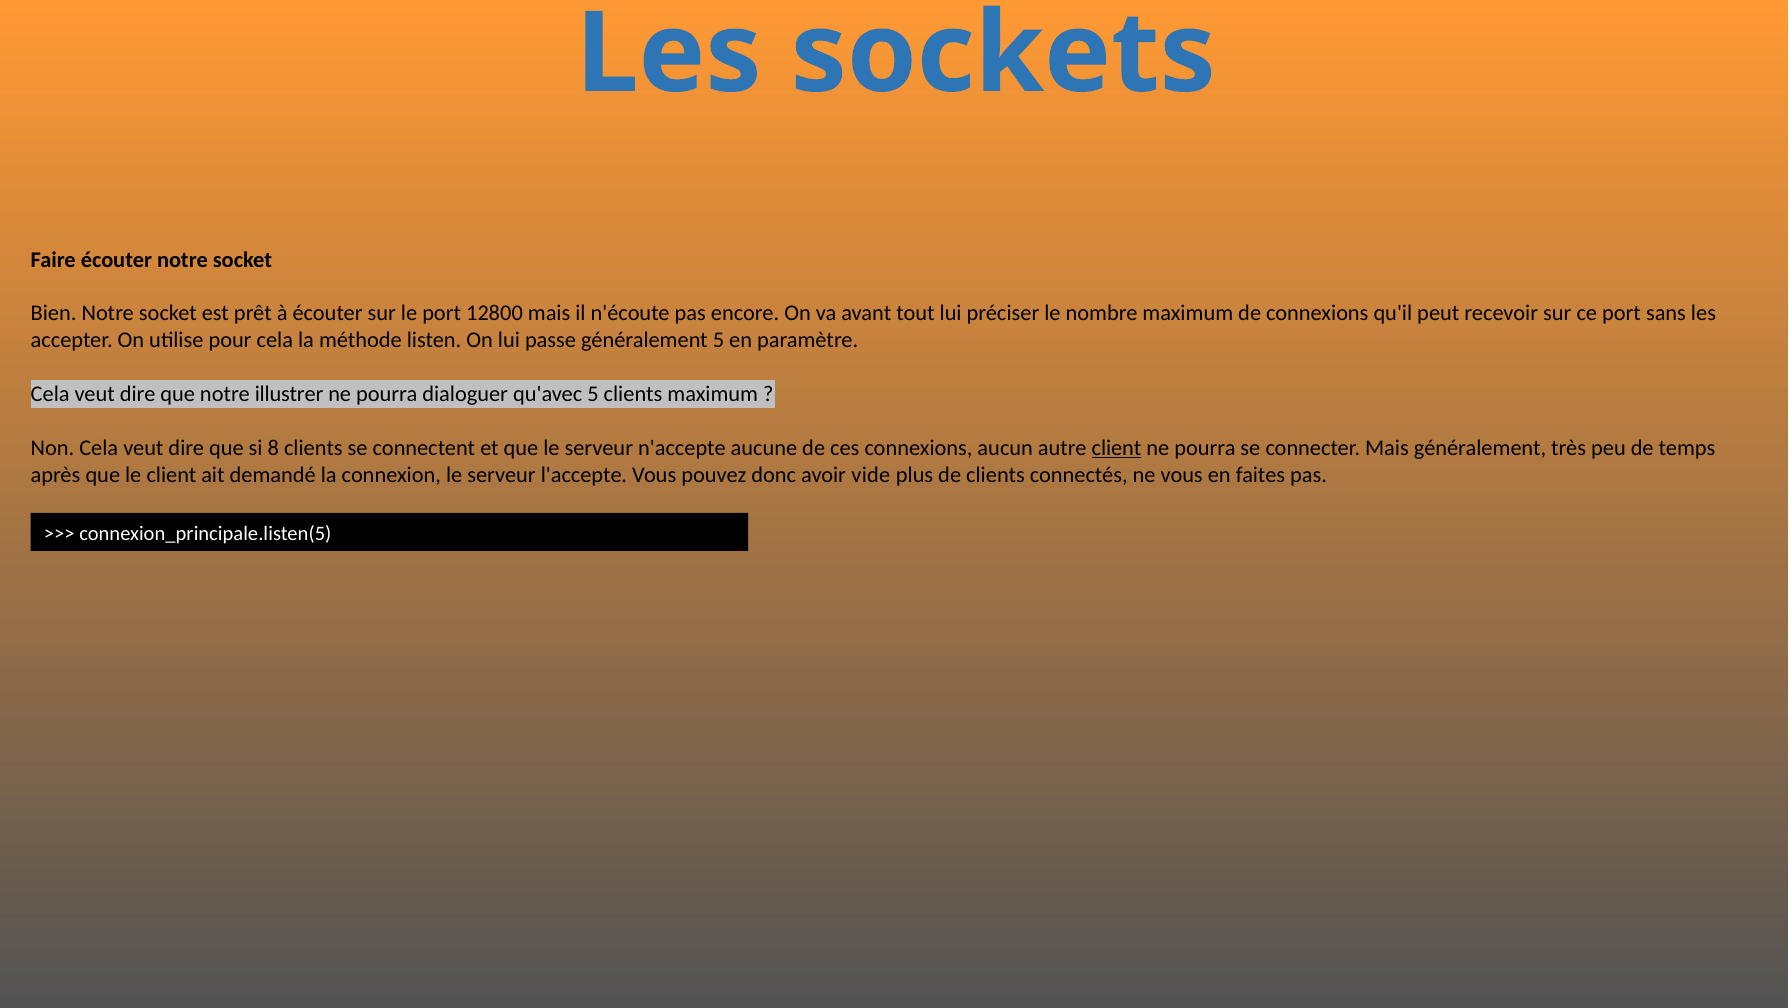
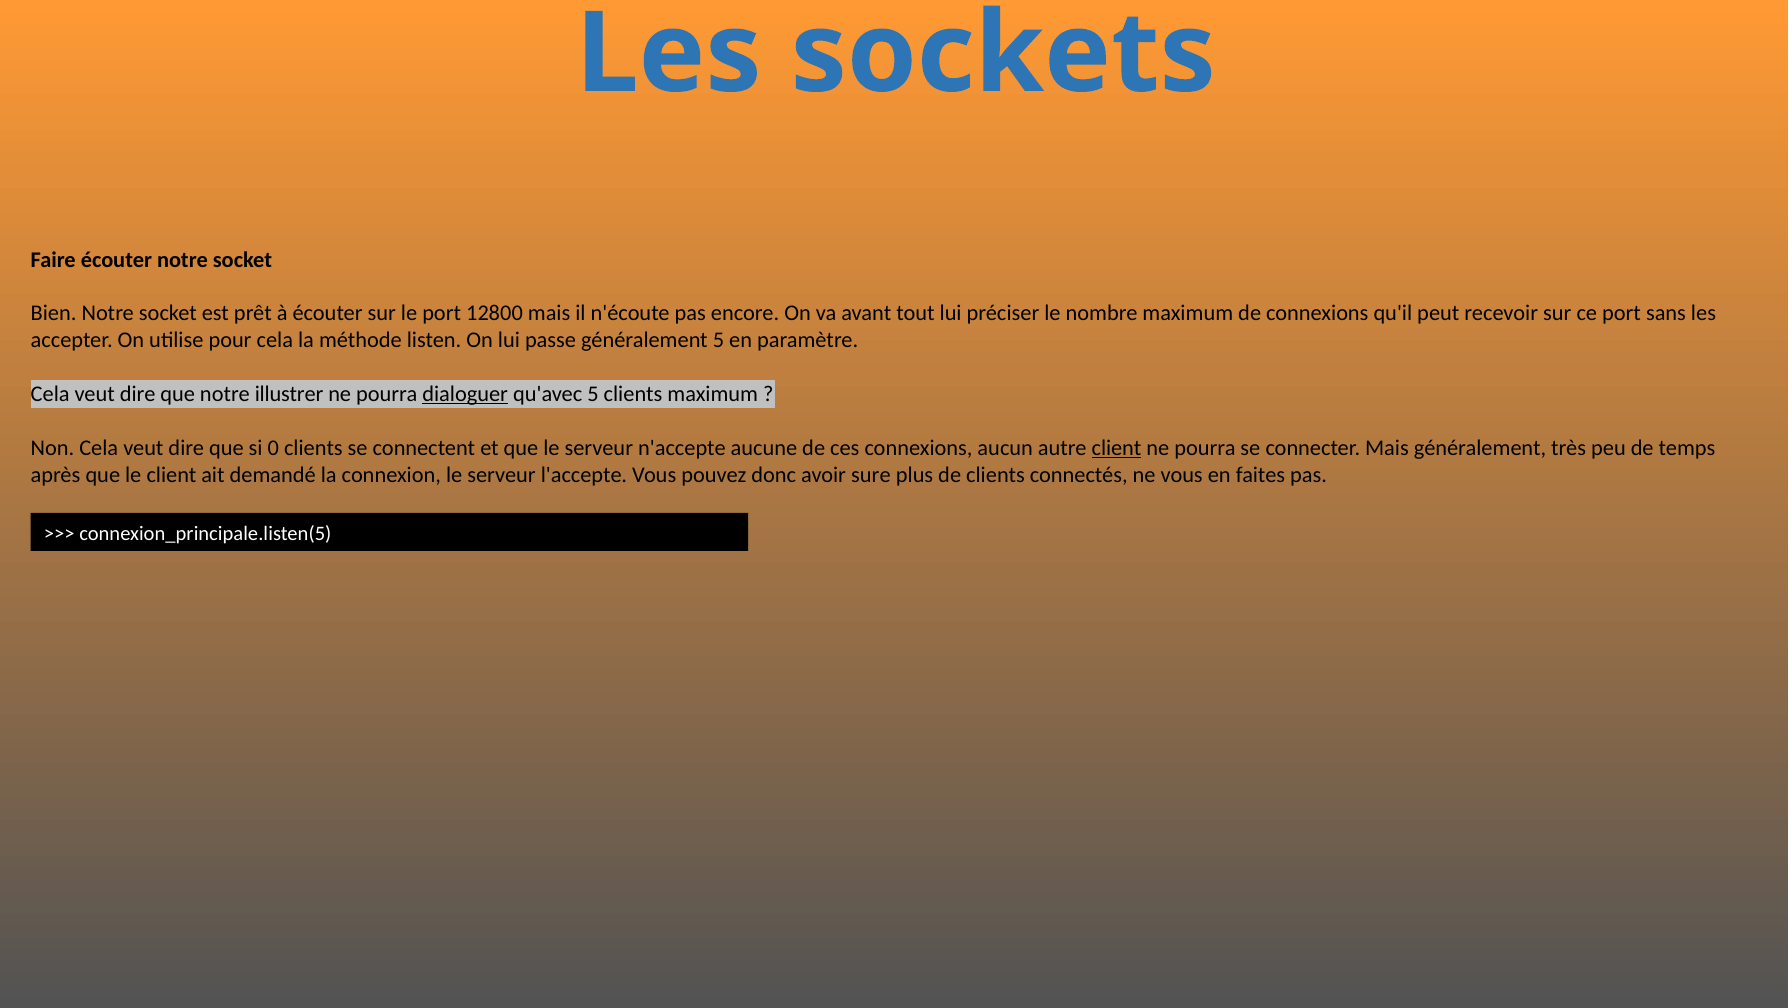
dialoguer underline: none -> present (465, 394)
8: 8 -> 0 (273, 448)
vide: vide -> sure (871, 475)
